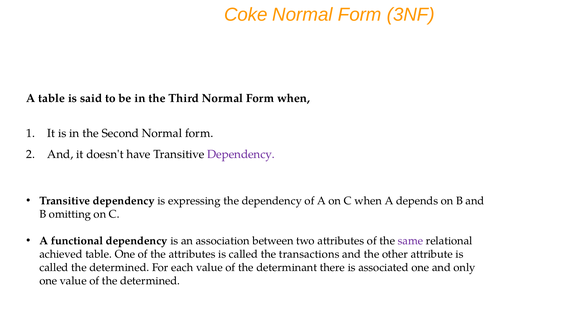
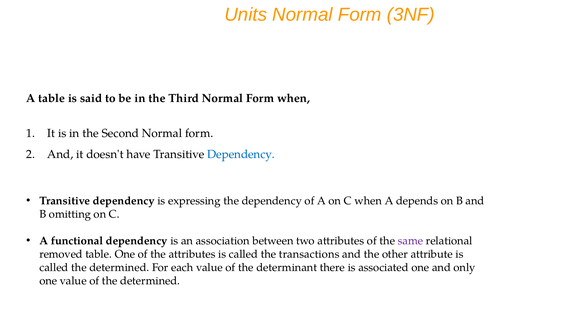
Coke: Coke -> Units (246, 15)
Dependency colour: purple -> blue (241, 154)
achieved: achieved -> removed (61, 254)
